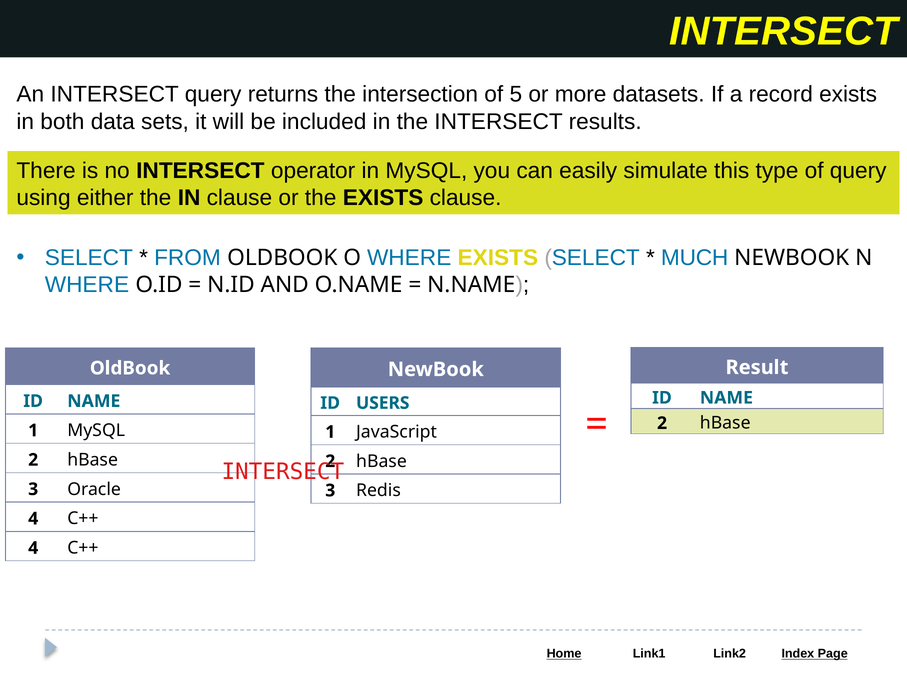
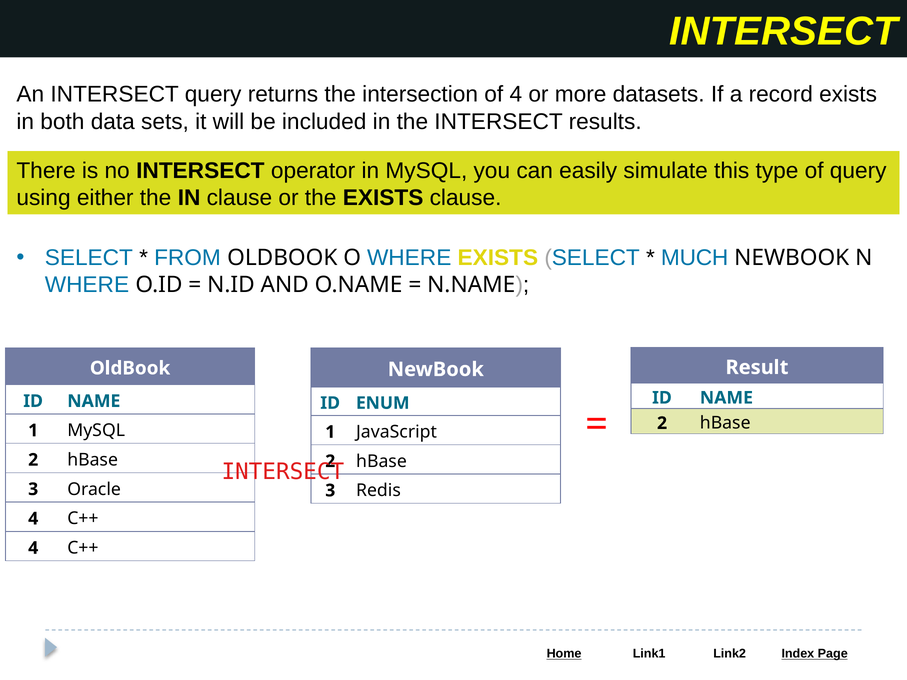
of 5: 5 -> 4 (516, 94)
USERS: USERS -> ENUM (383, 403)
